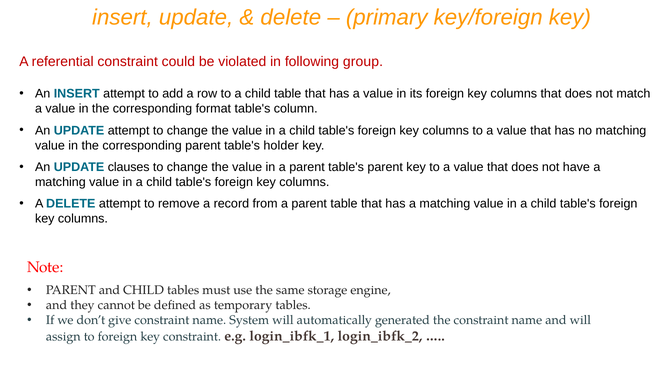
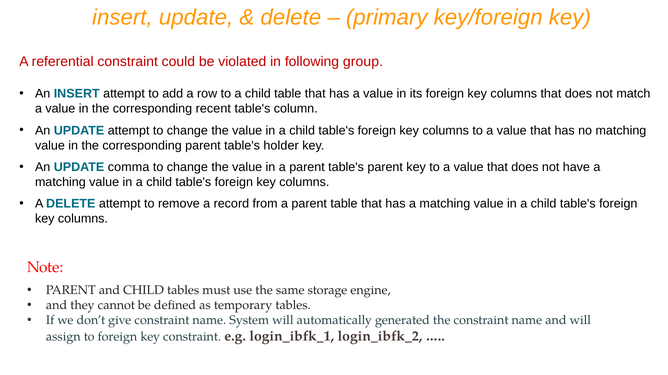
format: format -> recent (213, 109)
clauses: clauses -> comma (129, 167)
